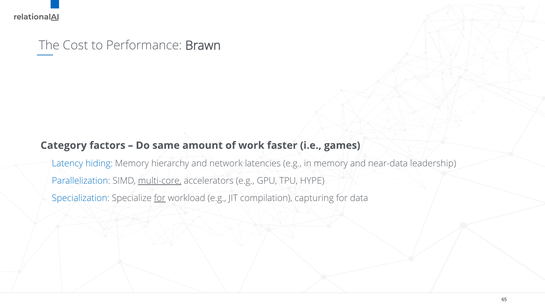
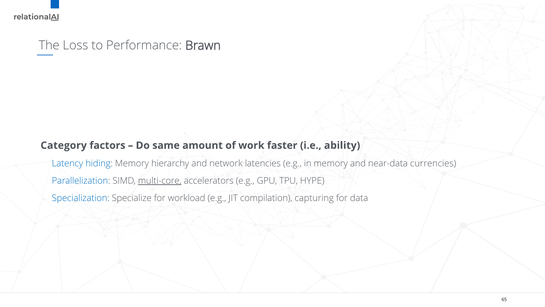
Cost: Cost -> Loss (75, 45)
games: games -> ability (342, 145)
leadership: leadership -> currencies (433, 163)
for underline: present -> none (160, 198)
